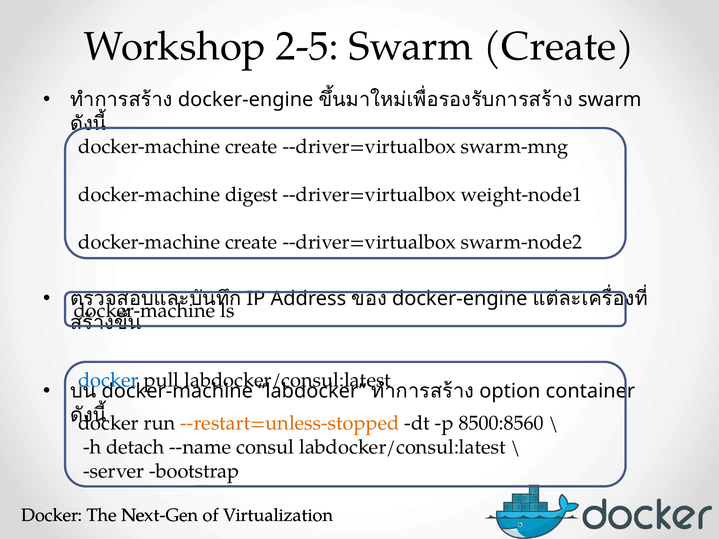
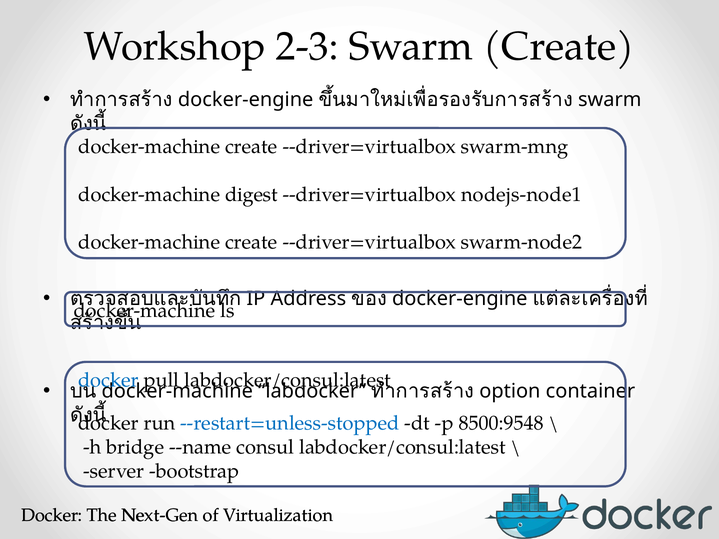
2-5: 2-5 -> 2-3 (307, 47)
weight-node1: weight-node1 -> nodejs-node1 (521, 195)
--restart=unless-stopped colour: orange -> blue (290, 423)
8500:8560: 8500:8560 -> 8500:9548 (501, 423)
detach: detach -> bridge (135, 447)
